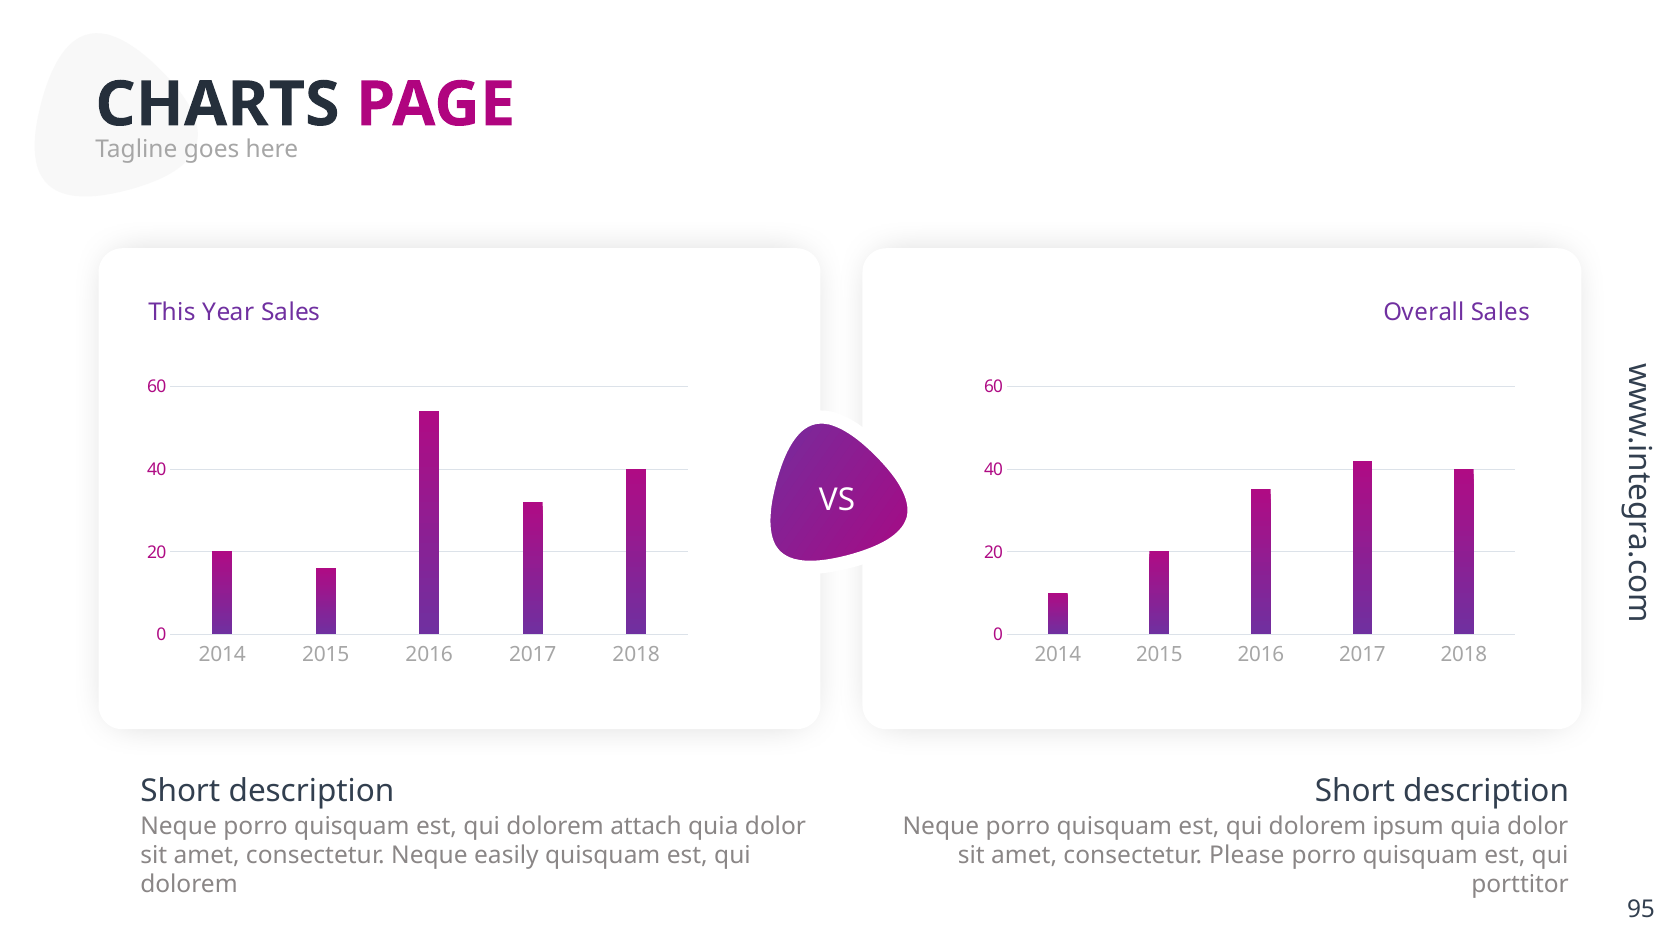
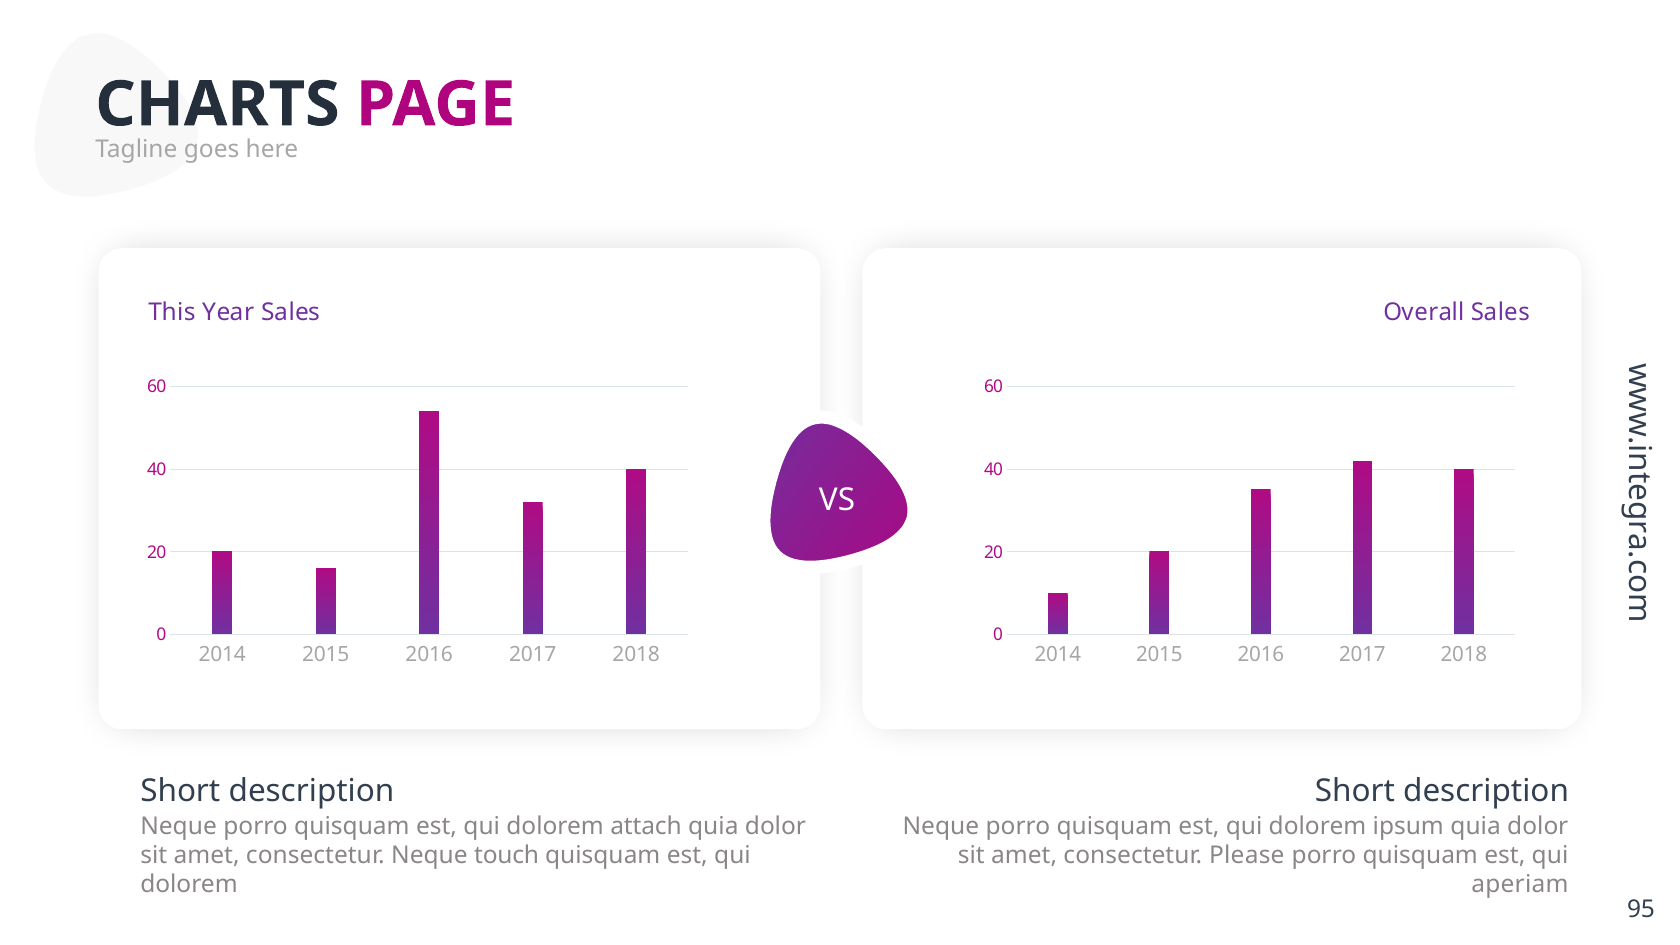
easily: easily -> touch (507, 855)
porttitor: porttitor -> aperiam (1520, 885)
